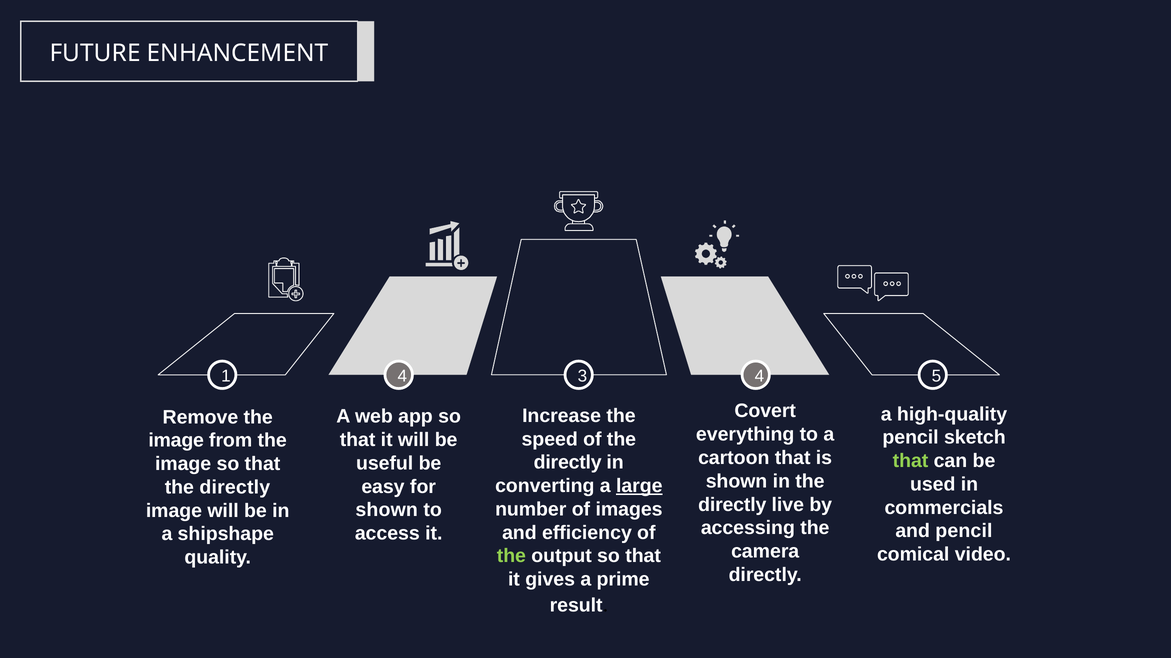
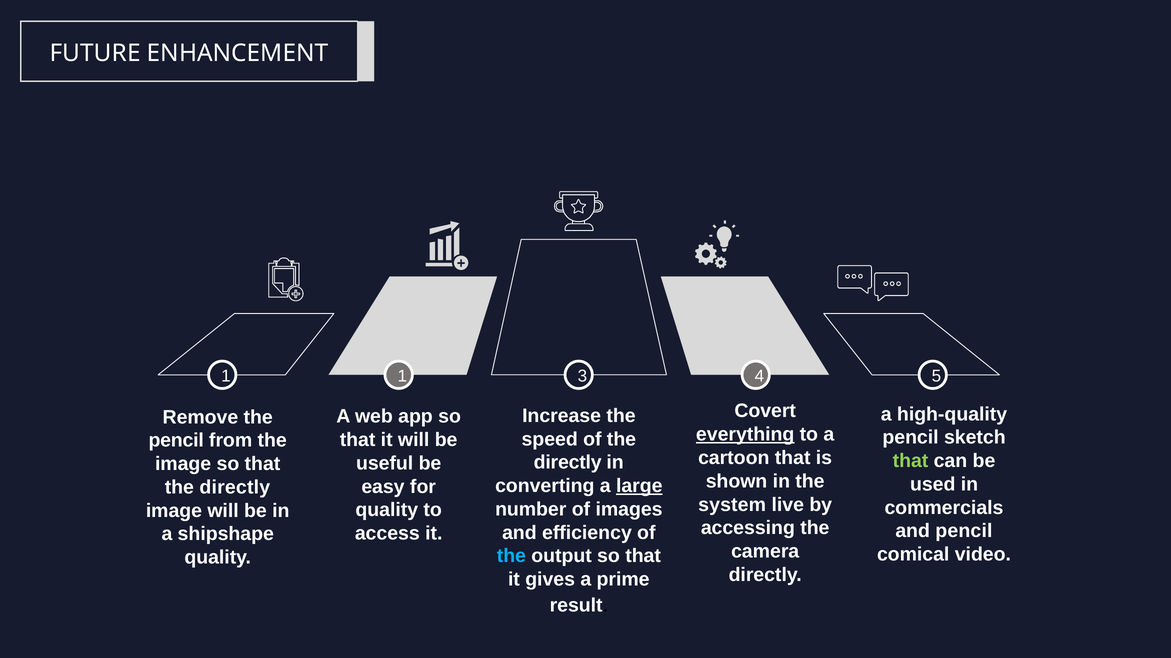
1 4: 4 -> 1 (402, 376)
everything underline: none -> present (745, 435)
image: image -> pencil (176, 441)
directly: directly -> system (732, 505)
shown: shown -> quality (387, 511)
the colour: light green -> light blue (511, 557)
